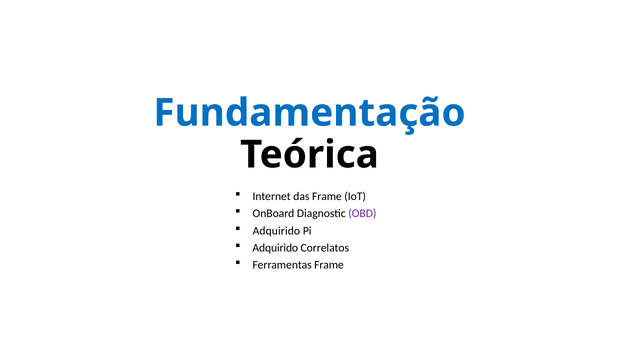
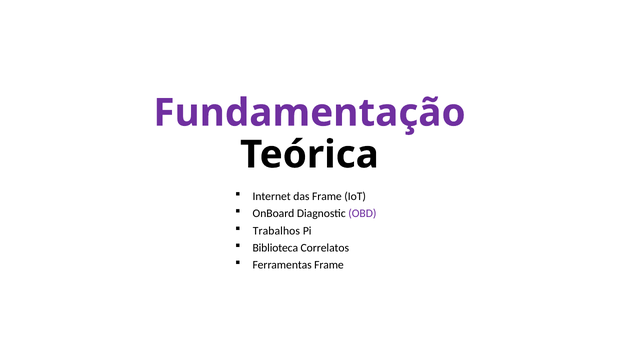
Fundamentação colour: blue -> purple (309, 113)
Adquirido: Adquirido -> Trabalhos (276, 231)
Adquirido: Adquirido -> Biblioteca (275, 248)
